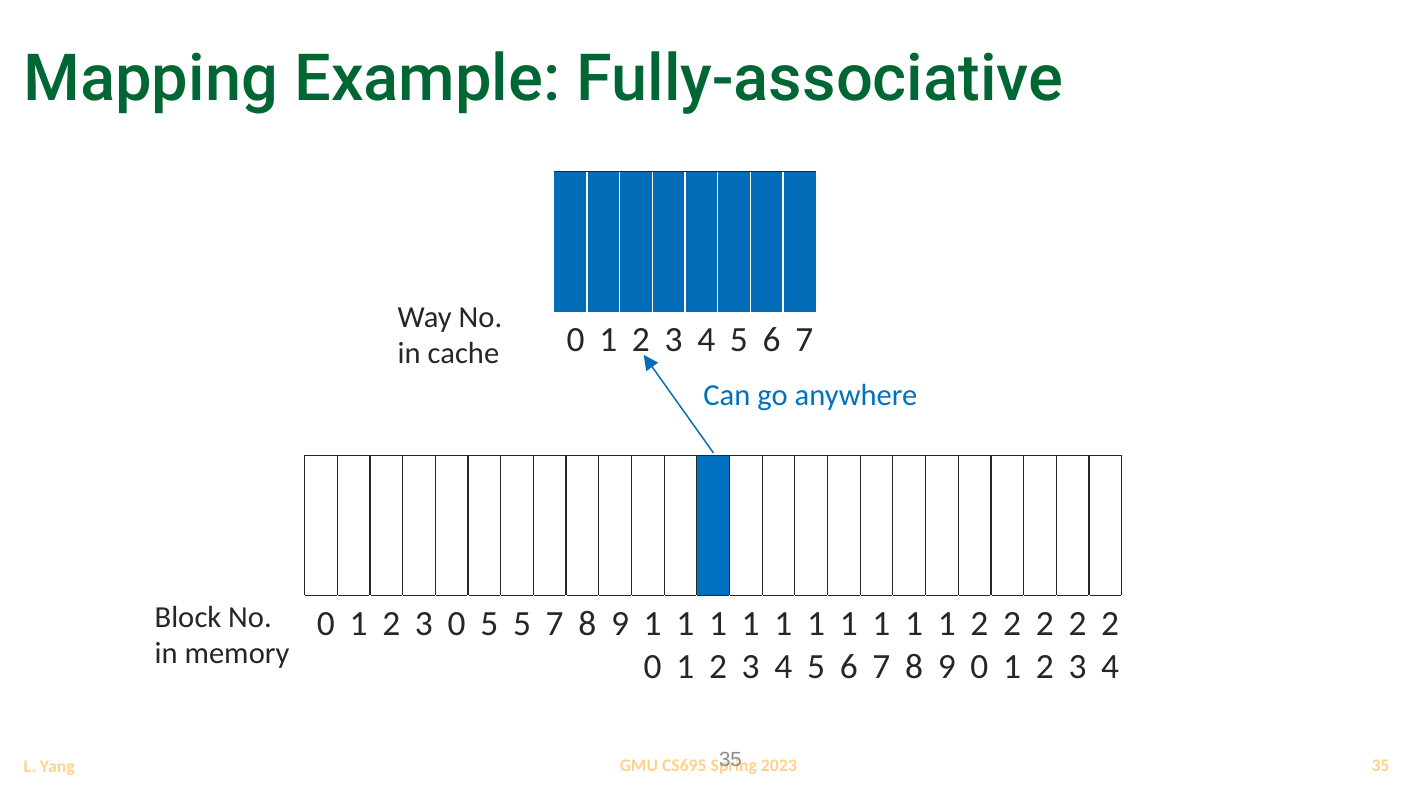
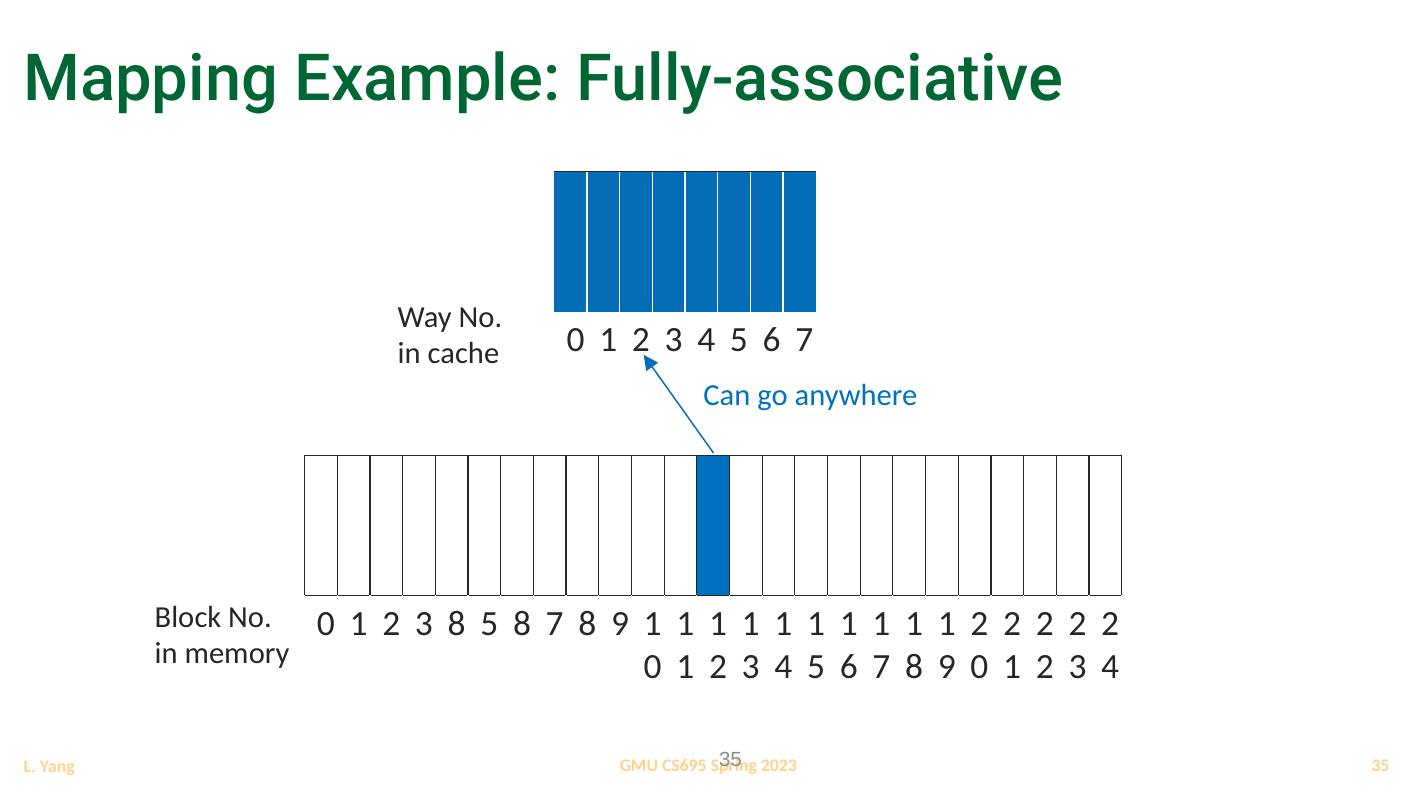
3 0: 0 -> 8 (457, 624)
5 5: 5 -> 8 (522, 624)
